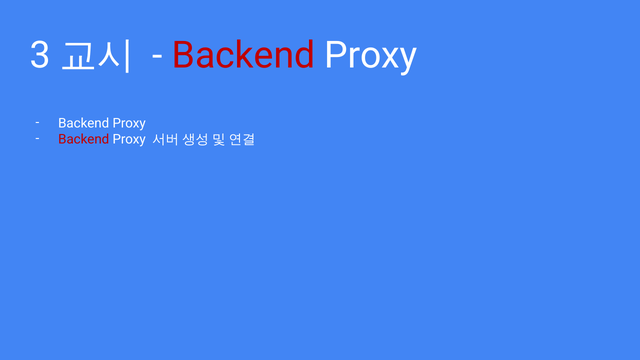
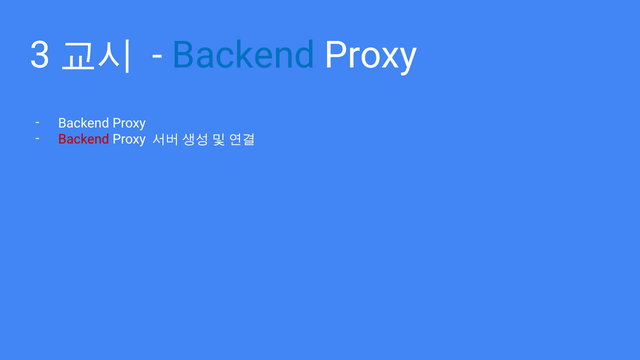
Backend colour: red -> blue (244, 55)
